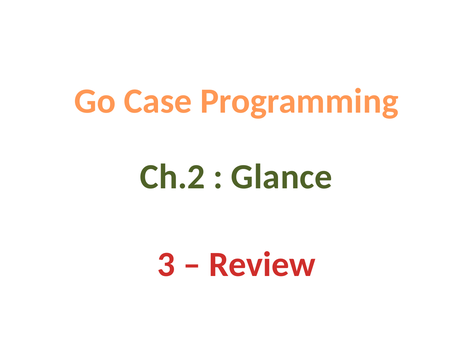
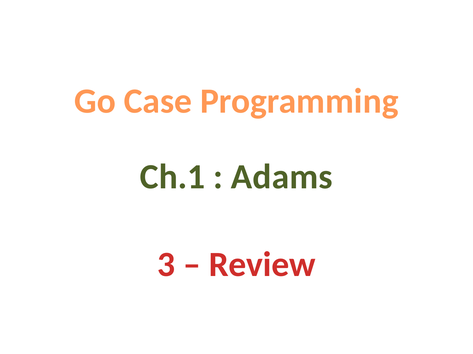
Ch.2: Ch.2 -> Ch.1 (173, 177)
Glance: Glance -> Adams (282, 177)
